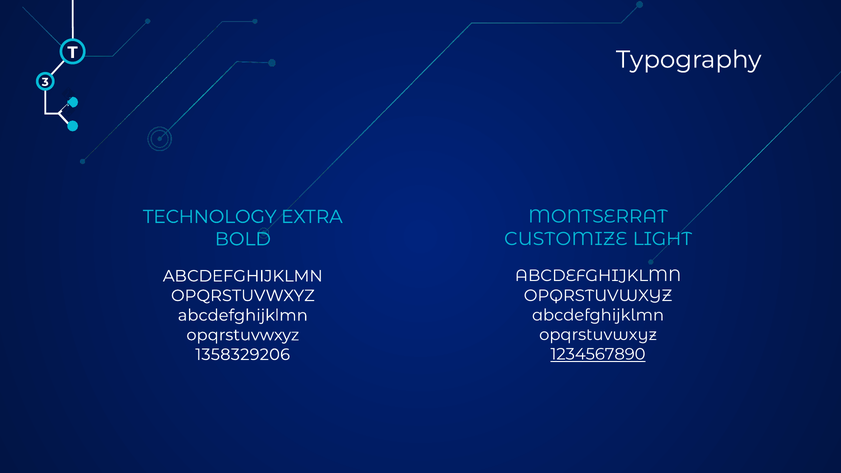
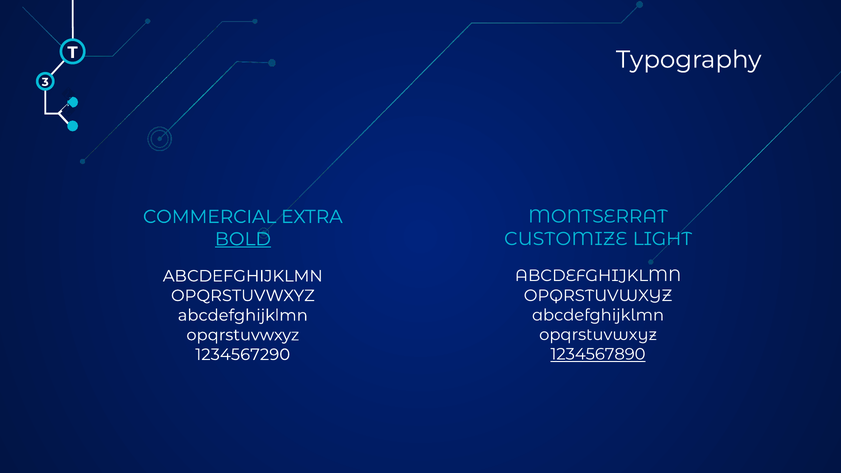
TECHNOLOGY: TECHNOLOGY -> COMMERCIAL (210, 217)
BOLD underline: none -> present (243, 239)
1358329206: 1358329206 -> 1234567290 (243, 355)
